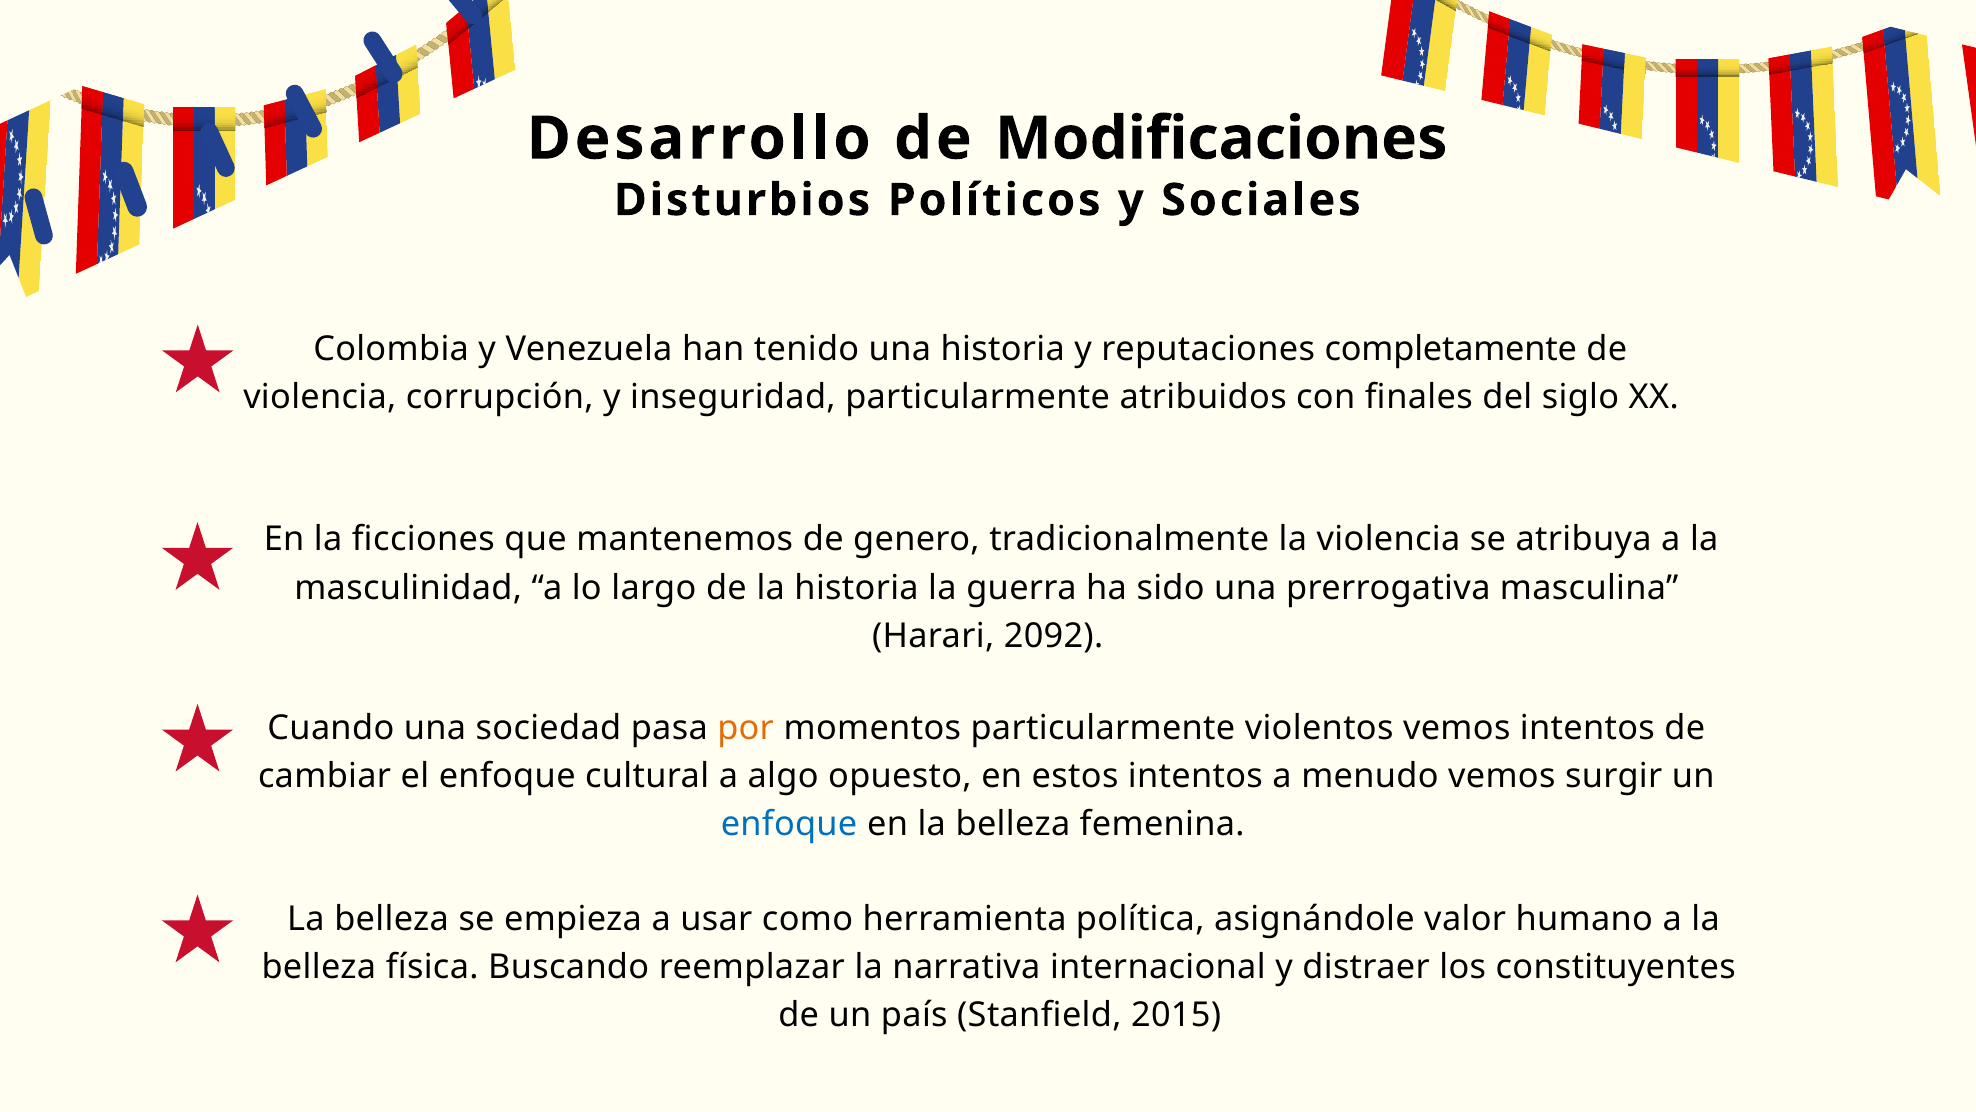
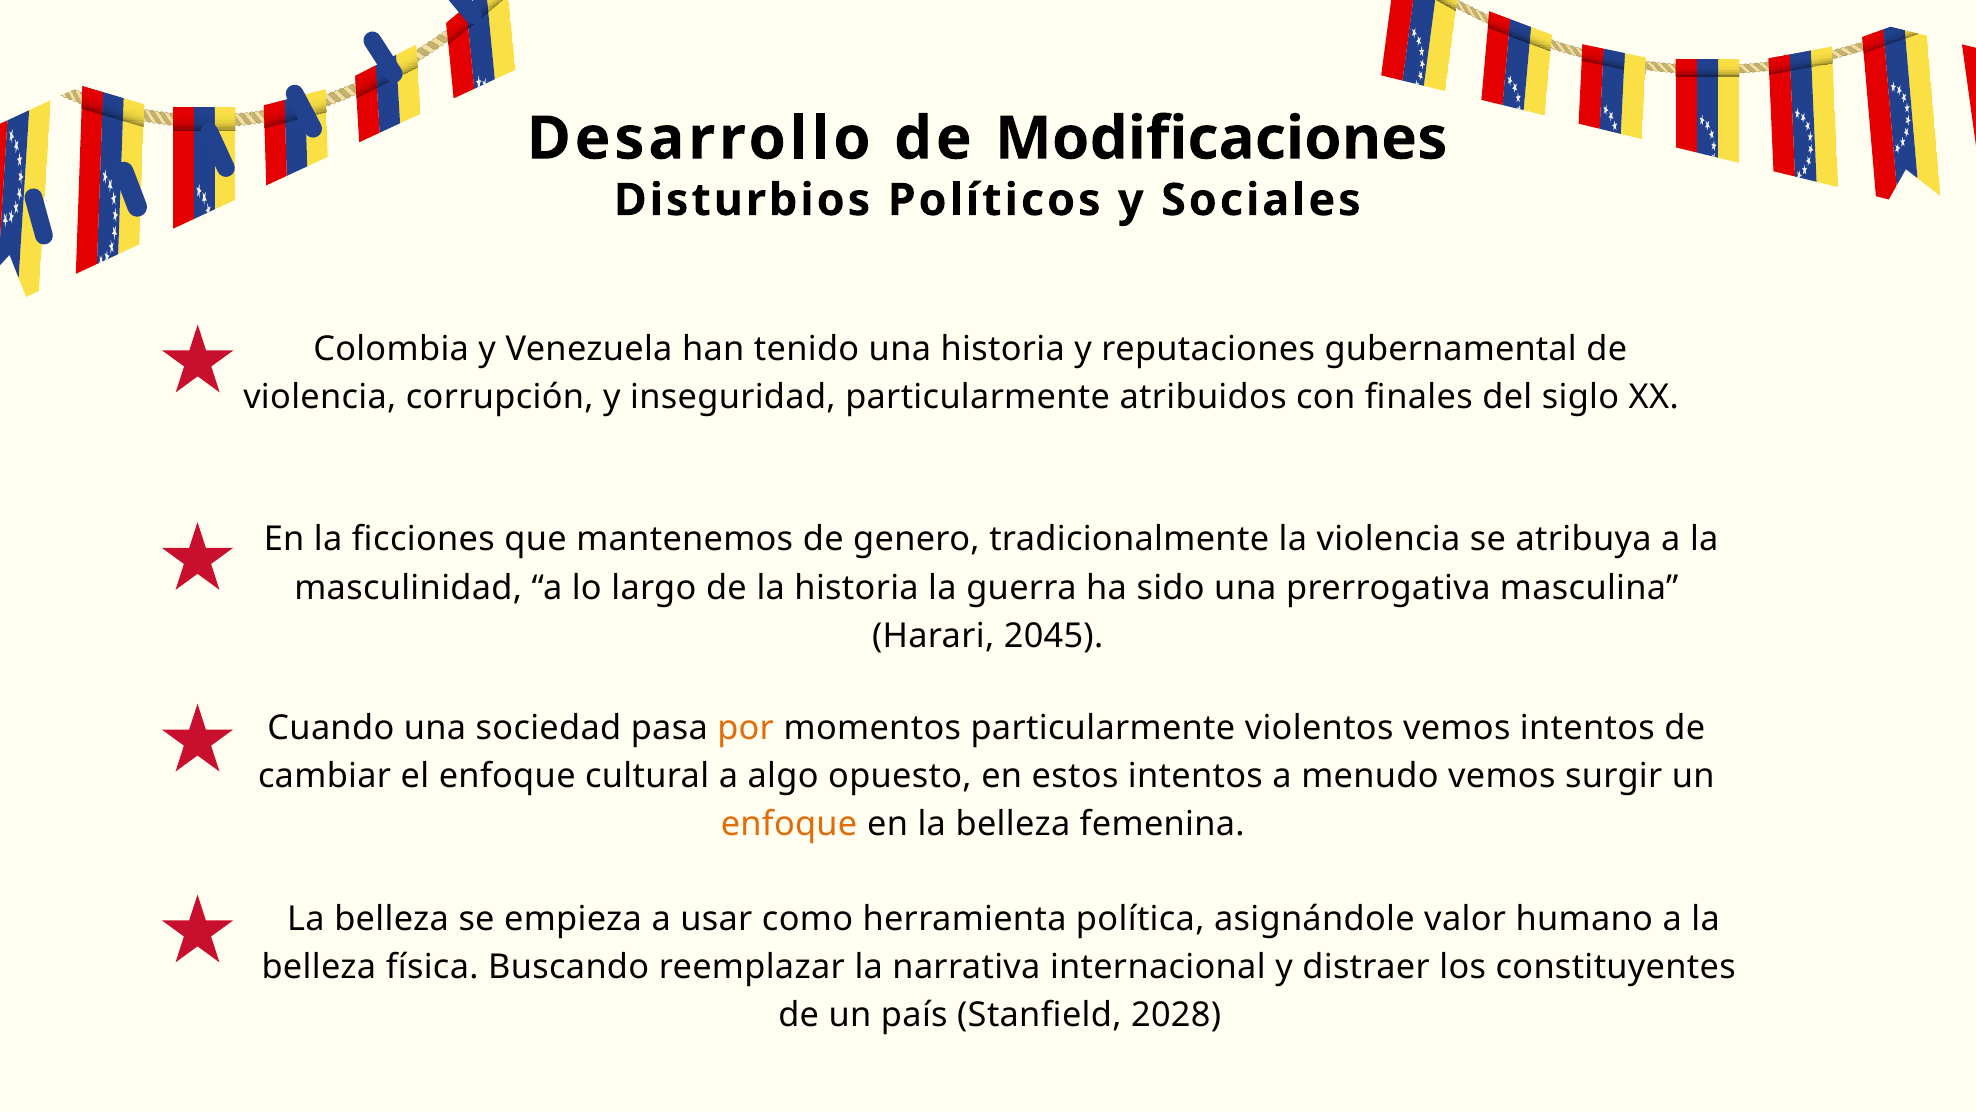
completamente: completamente -> gubernamental (1451, 349)
2092: 2092 -> 2045 (1054, 635)
enfoque colour: blue -> orange (789, 824)
2015: 2015 -> 2028 (1176, 1015)
